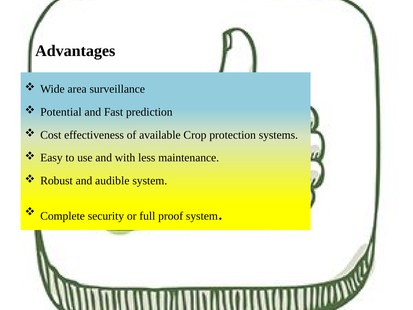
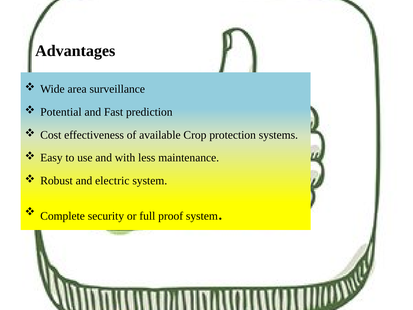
audible: audible -> electric (112, 181)
